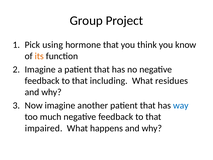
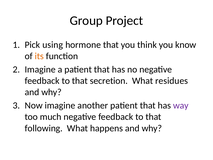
including: including -> secretion (109, 81)
way colour: blue -> purple (181, 105)
impaired: impaired -> following (44, 128)
